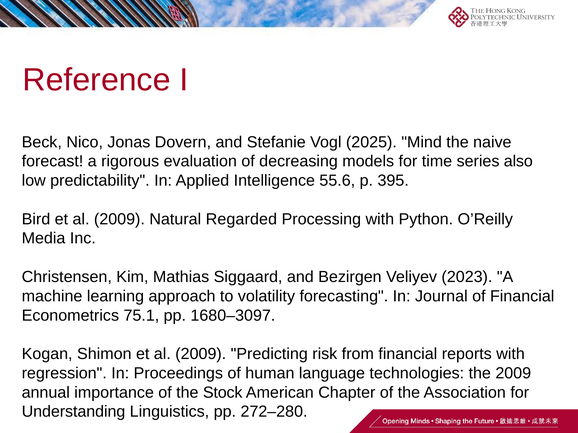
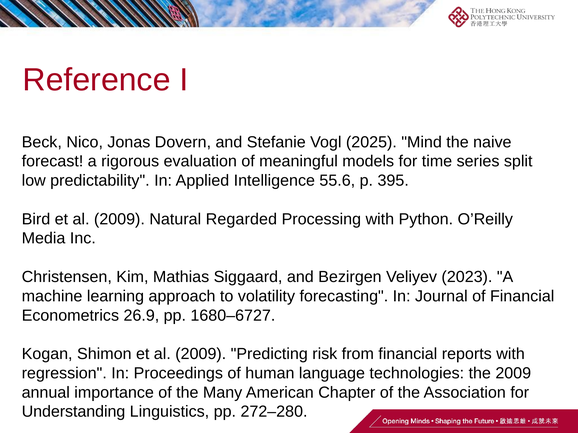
decreasing: decreasing -> meaningful (299, 162)
also: also -> split (518, 162)
75.1: 75.1 -> 26.9 (141, 316)
1680–3097: 1680–3097 -> 1680–6727 (233, 316)
Stock: Stock -> Many (223, 393)
